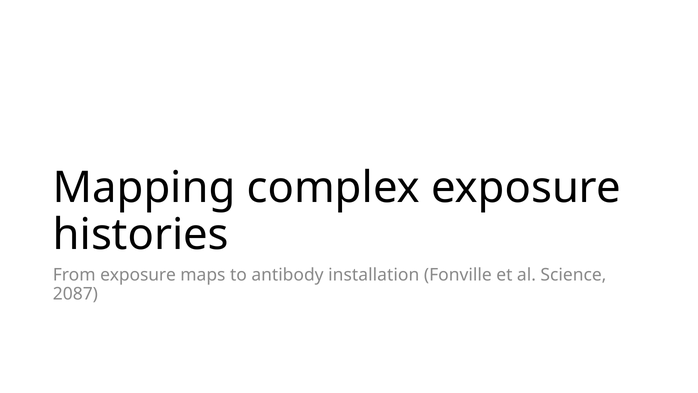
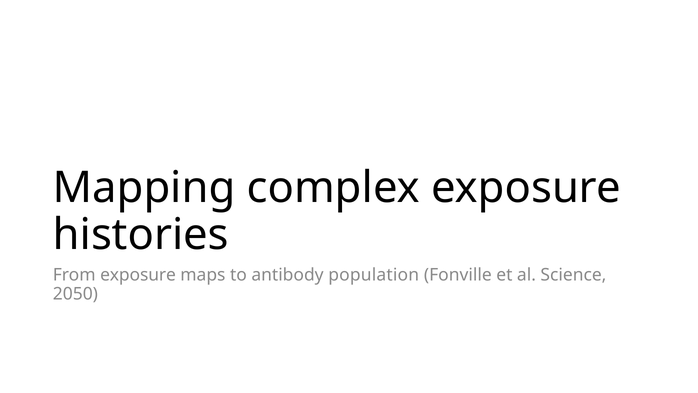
installation: installation -> population (374, 275)
2087: 2087 -> 2050 (75, 294)
